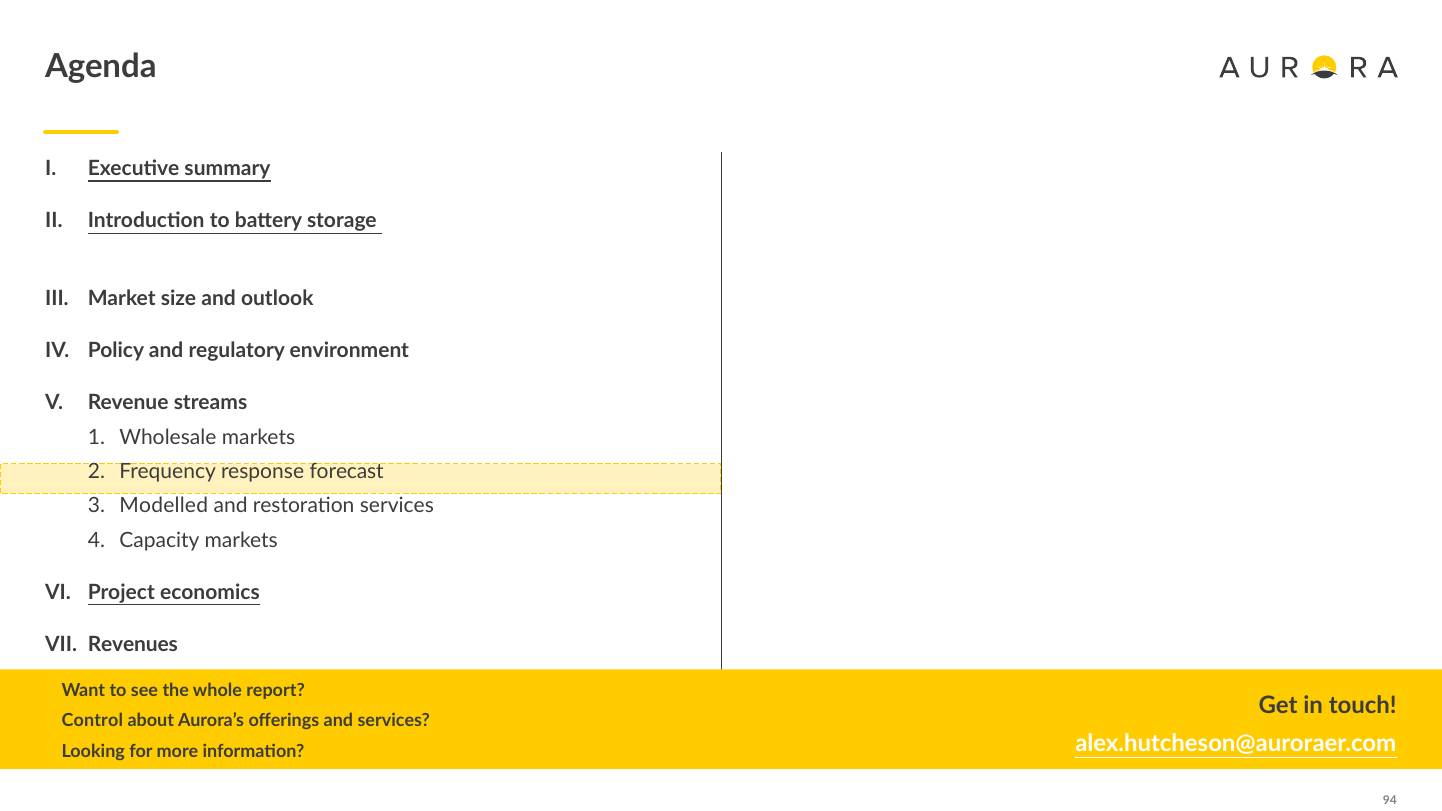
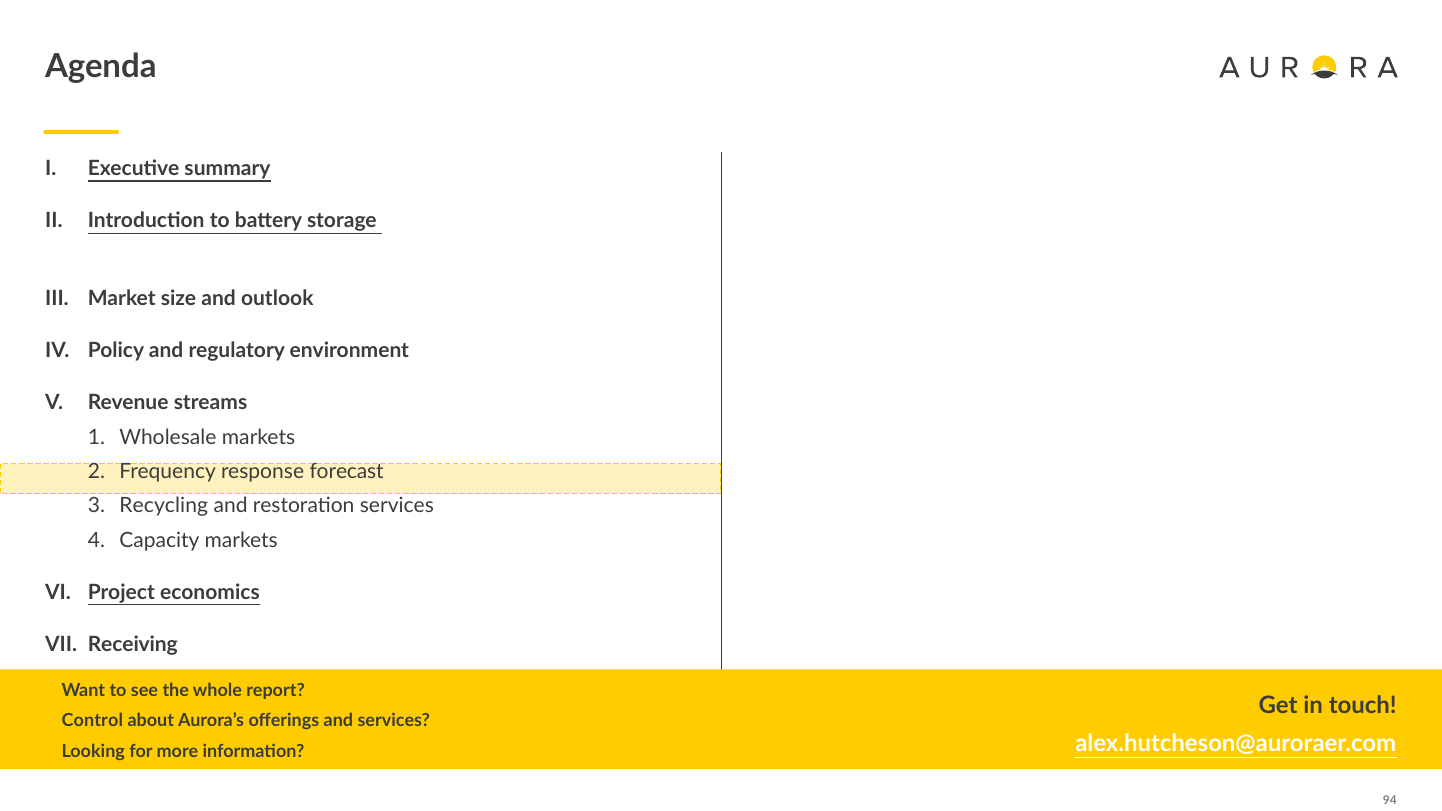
Modelled: Modelled -> Recycling (164, 506)
Revenues: Revenues -> Receiving (133, 645)
